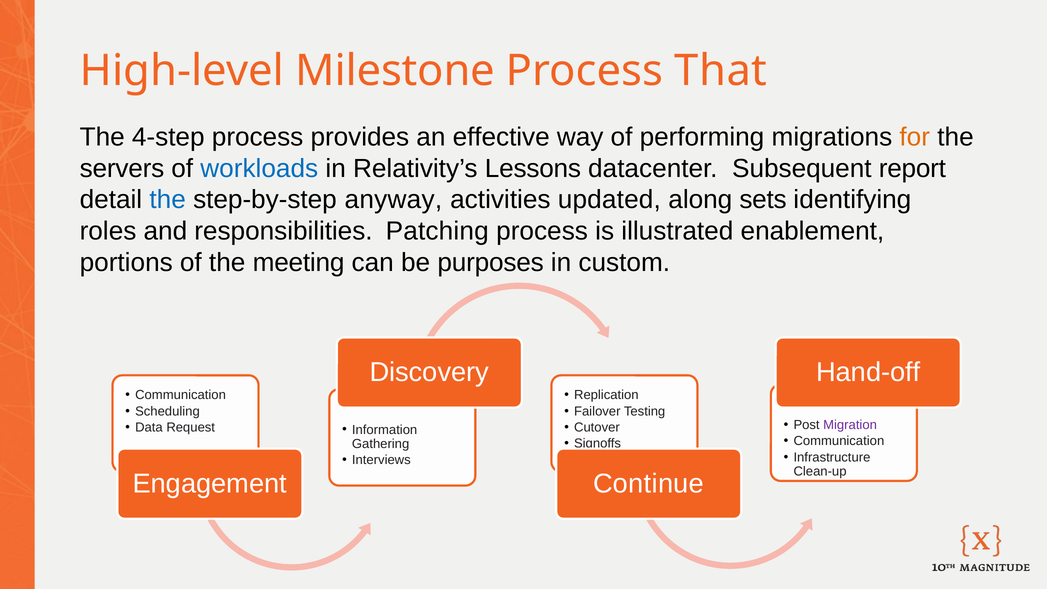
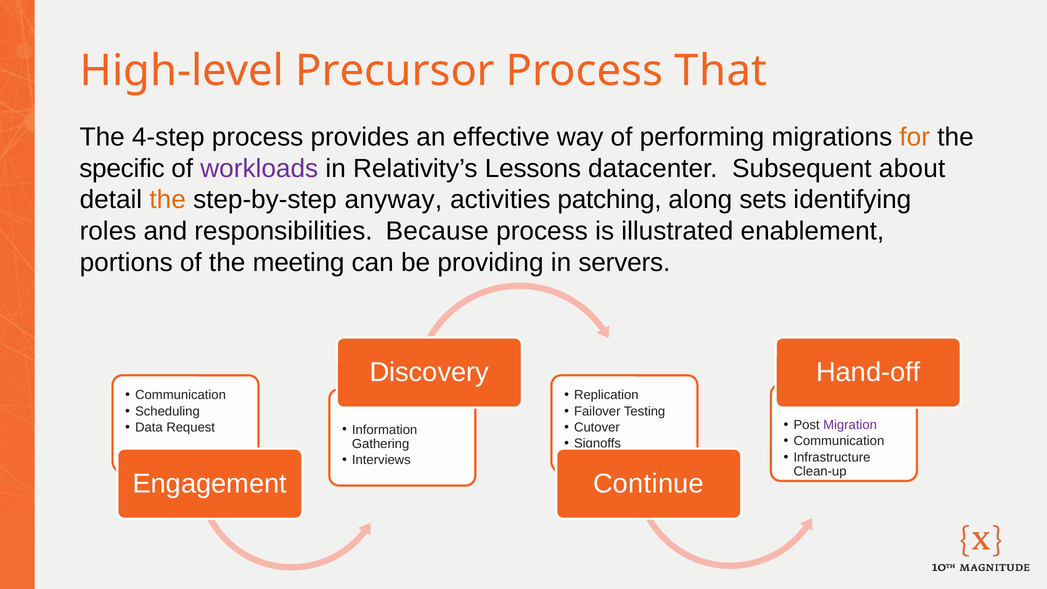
Milestone: Milestone -> Precursor (395, 71)
servers: servers -> specific (122, 168)
workloads colour: blue -> purple (259, 168)
report: report -> about (912, 168)
the colour: blue -> orange (168, 200)
updated: updated -> patching (610, 200)
Patching: Patching -> Because (437, 231)
purposes: purposes -> providing (490, 263)
custom: custom -> servers (624, 263)
